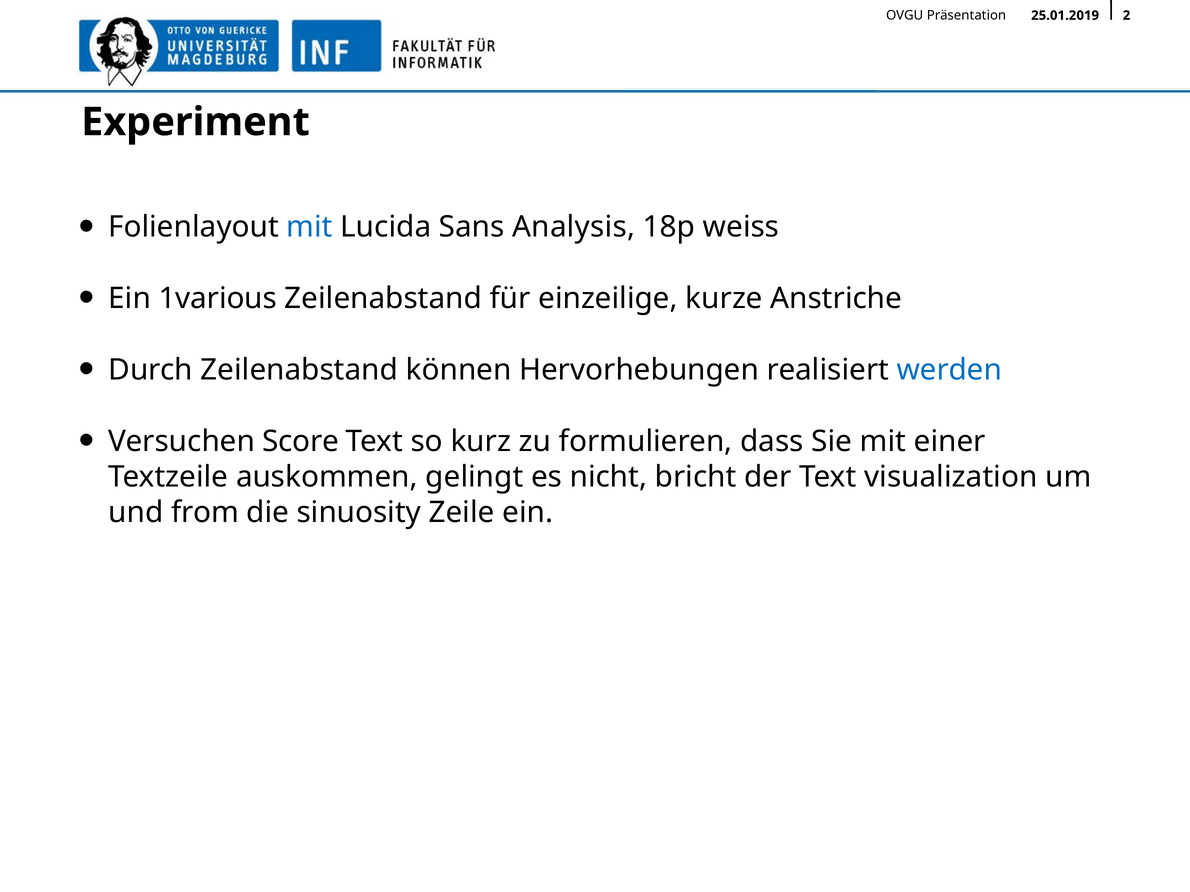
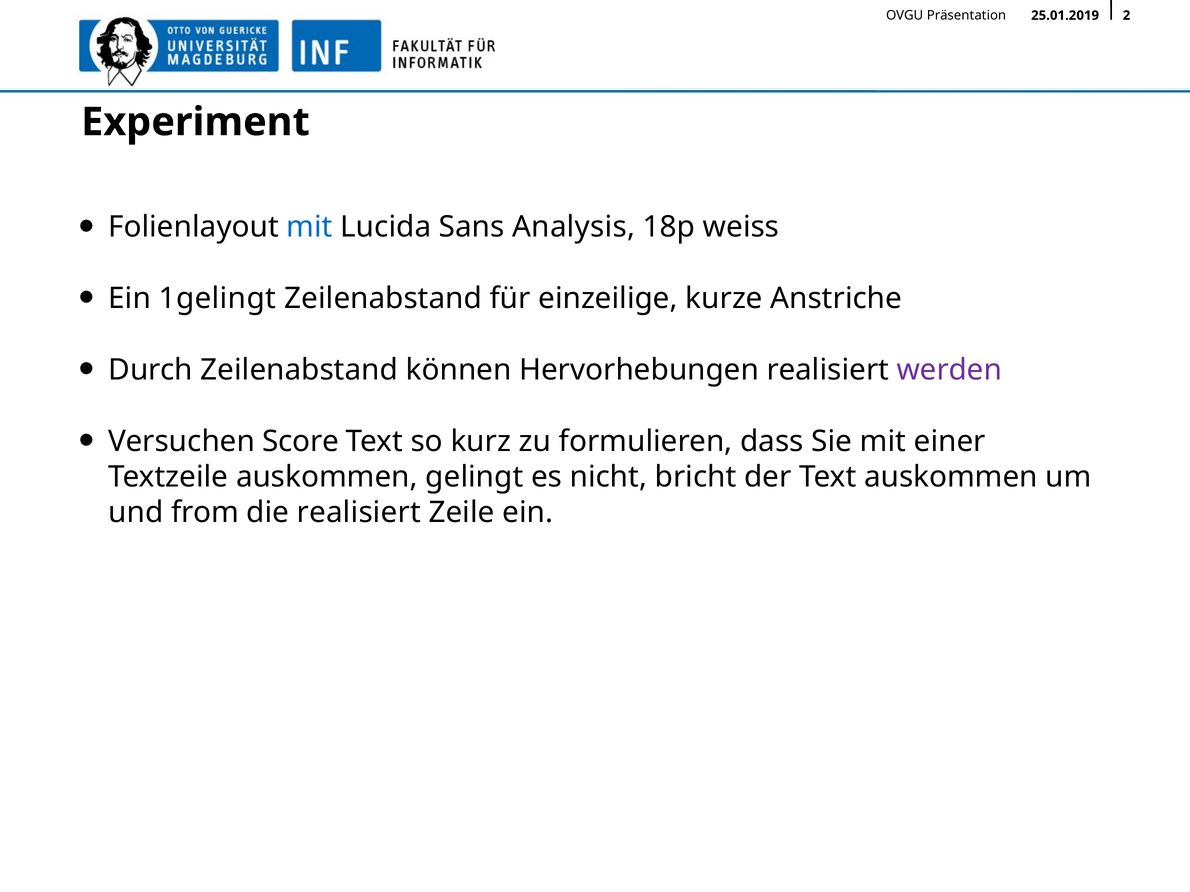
1various: 1various -> 1gelingt (217, 299)
werden colour: blue -> purple (949, 370)
Text visualization: visualization -> auskommen (951, 477)
die sinuosity: sinuosity -> realisiert (359, 513)
